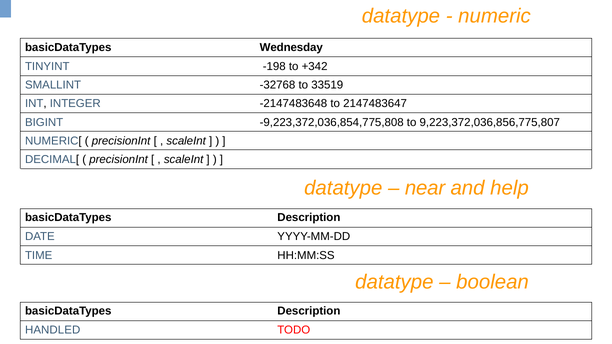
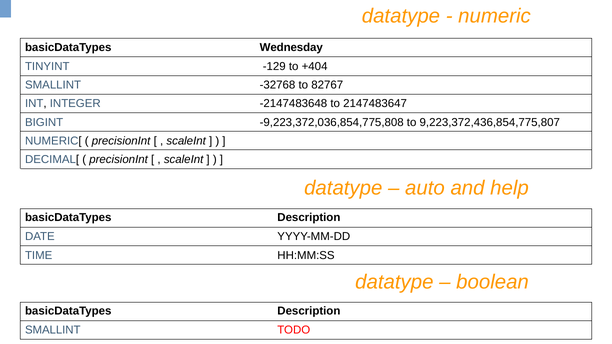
-198: -198 -> -129 (274, 66)
+342: +342 -> +404 (315, 66)
33519: 33519 -> 82767 (327, 85)
9,223,372,036,856,775,807: 9,223,372,036,856,775,807 -> 9,223,372,436,854,775,807 (490, 122)
near: near -> auto (425, 188)
HANDLED: HANDLED -> SMALLINT (53, 330)
